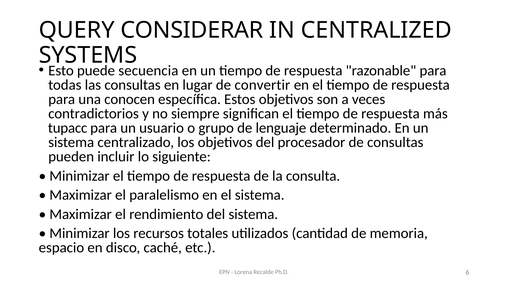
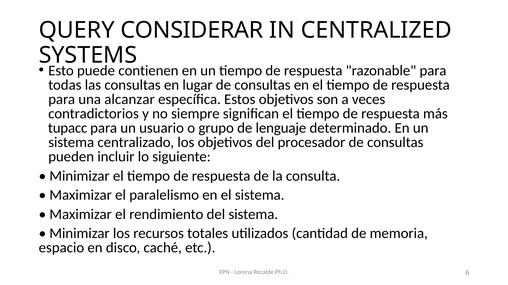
secuencia: secuencia -> contienen (148, 71)
lugar de convertir: convertir -> consultas (262, 85)
conocen: conocen -> alcanzar (129, 100)
